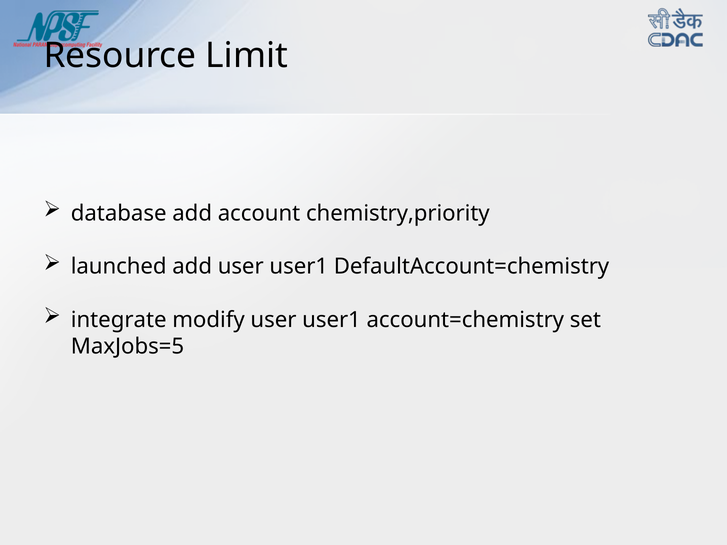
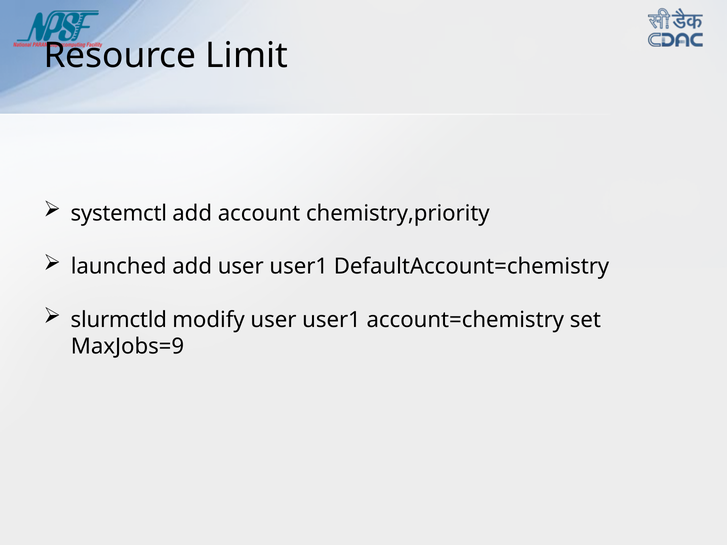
database: database -> systemctl (119, 213)
integrate: integrate -> slurmctld (119, 320)
MaxJobs=5: MaxJobs=5 -> MaxJobs=9 (127, 346)
